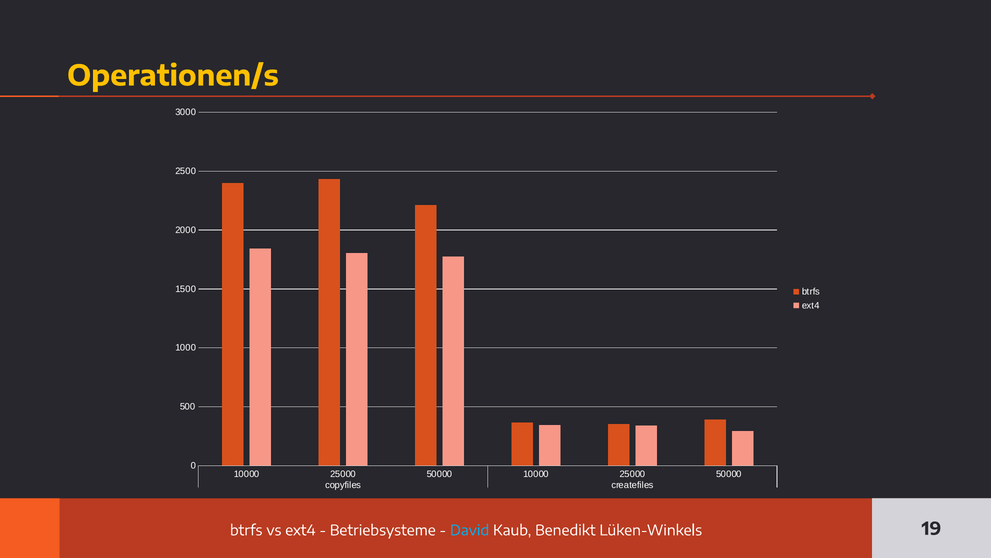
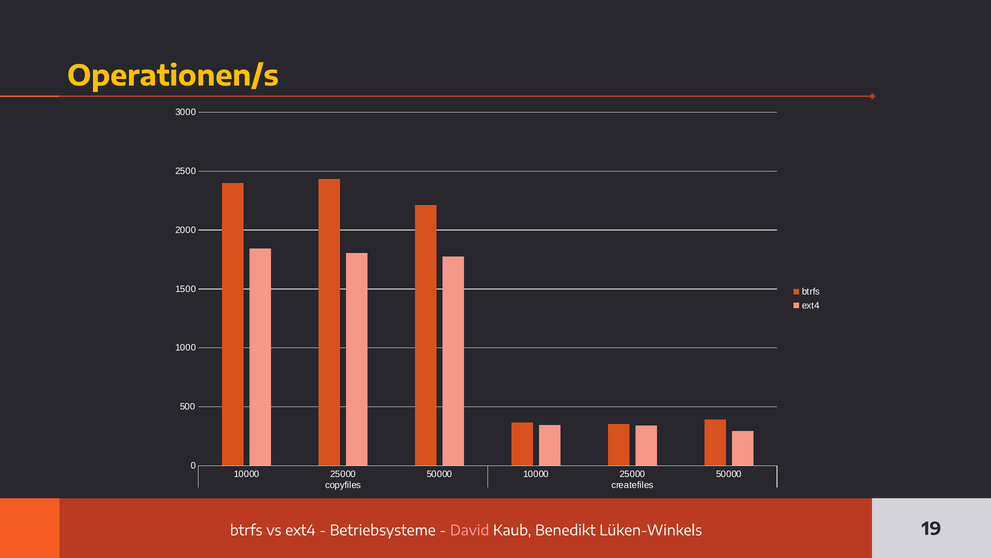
David colour: light blue -> pink (470, 530)
